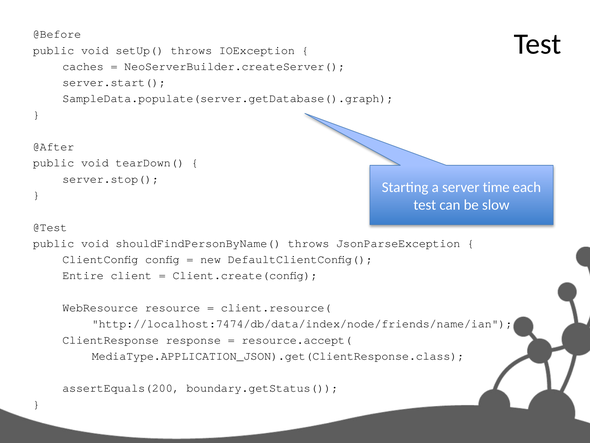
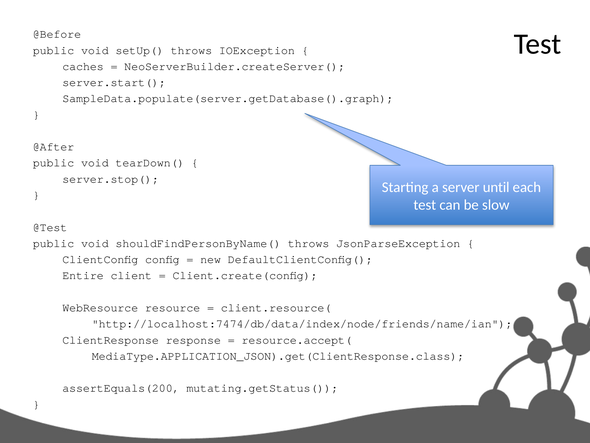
time: time -> until (496, 187)
boundary.getStatus(: boundary.getStatus( -> mutating.getStatus( (262, 388)
